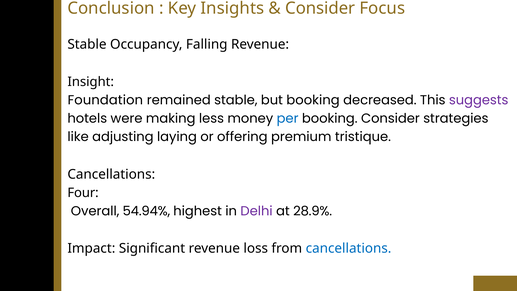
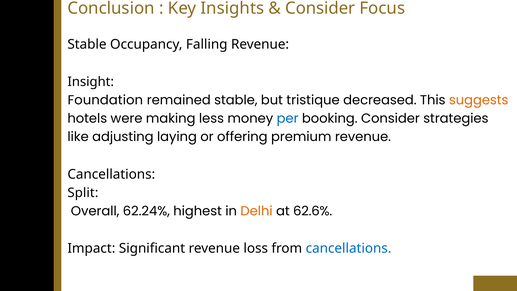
but booking: booking -> tristique (313, 100)
suggests colour: purple -> orange (479, 100)
premium tristique: tristique -> revenue (363, 137)
Four: Four -> Split (83, 193)
54.94%: 54.94% -> 62.24% (146, 211)
Delhi colour: purple -> orange (257, 211)
28.9%: 28.9% -> 62.6% (313, 211)
